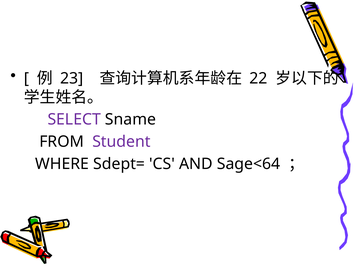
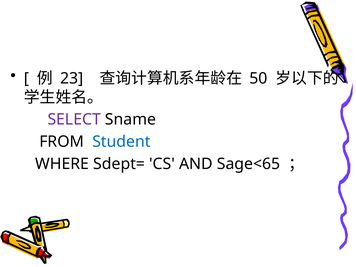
22: 22 -> 50 (258, 78)
Student colour: purple -> blue (121, 142)
Sage<64: Sage<64 -> Sage<65 (249, 164)
